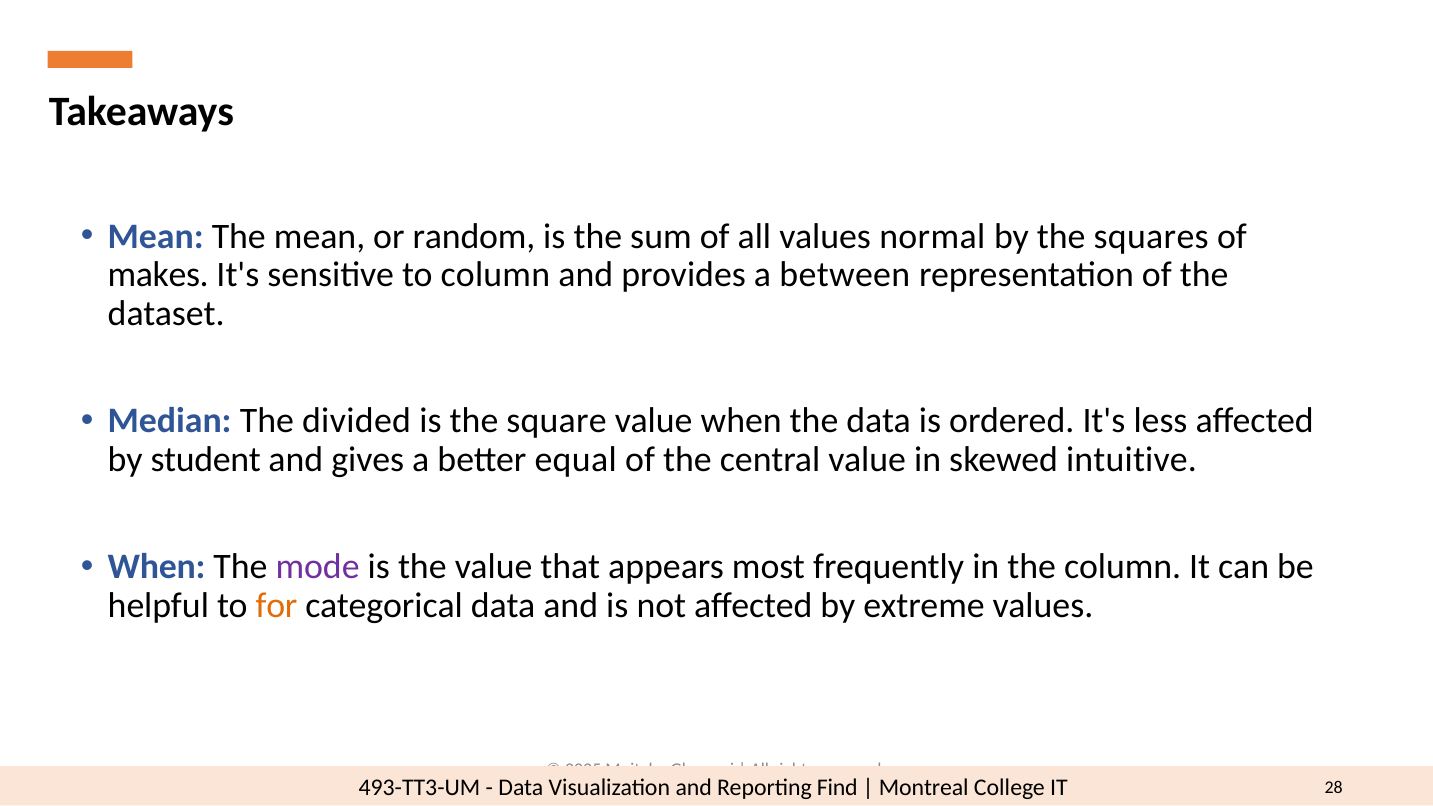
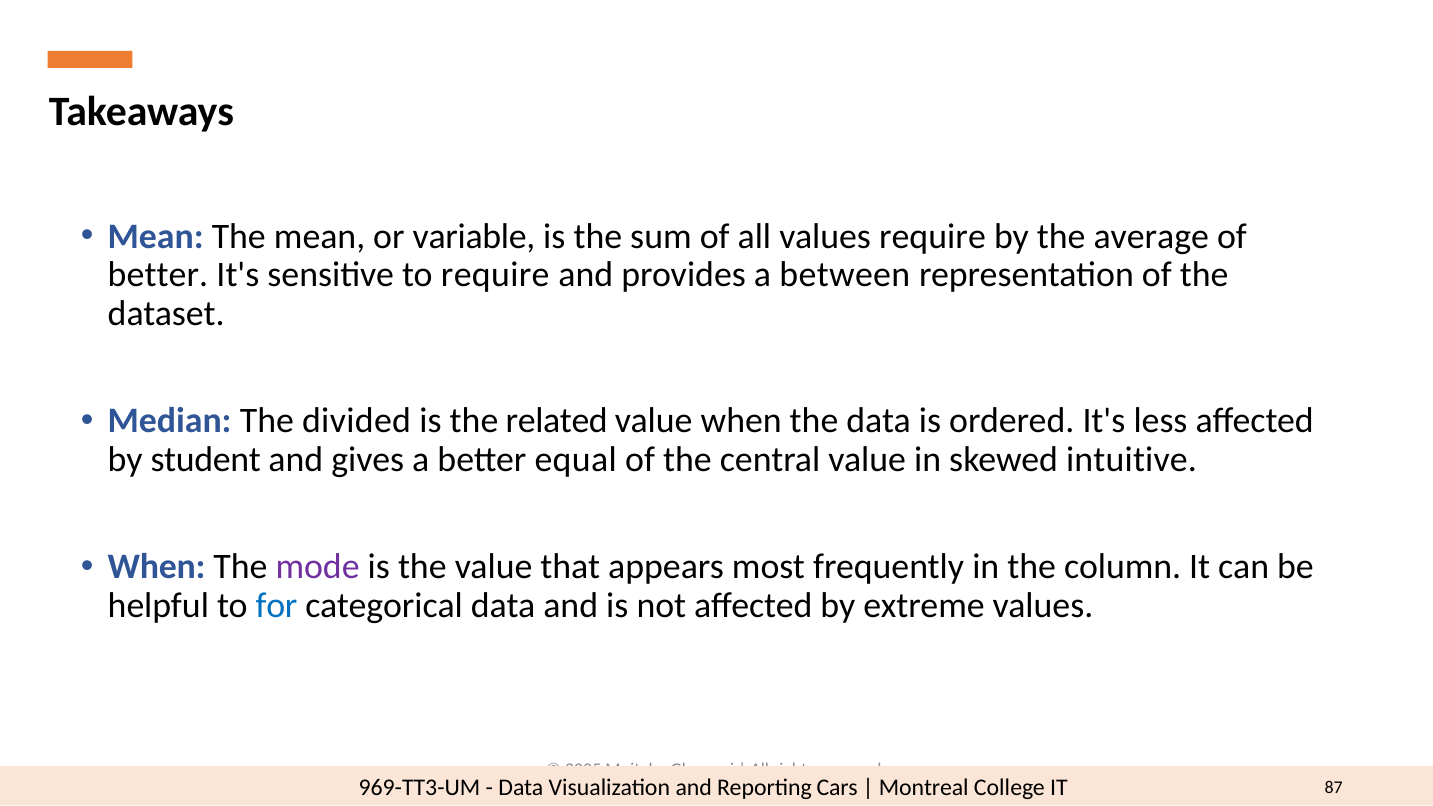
random: random -> variable (474, 236)
values normal: normal -> require (932, 236)
squares: squares -> average (1151, 236)
makes: makes -> better (158, 275)
to column: column -> require (495, 275)
square: square -> related (557, 421)
for colour: orange -> blue (277, 605)
493-TT3-UM: 493-TT3-UM -> 969-TT3-UM (419, 788)
Find: Find -> Cars (837, 788)
28: 28 -> 87 (1334, 787)
